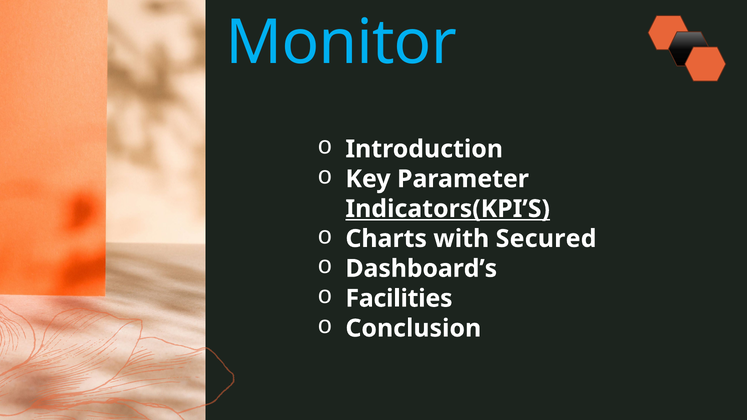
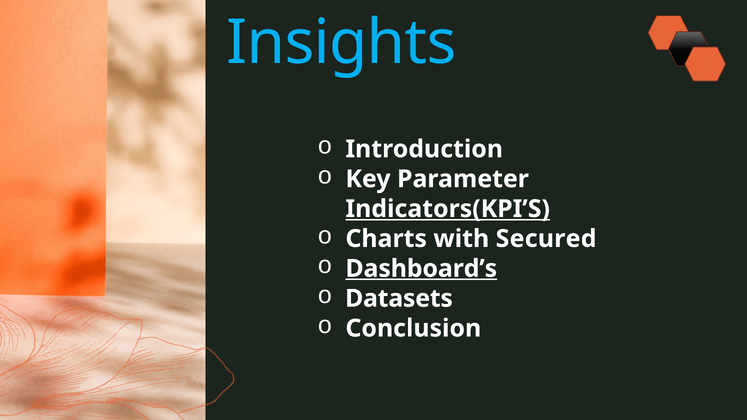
Monitor: Monitor -> Insights (341, 43)
Dashboard’s underline: none -> present (421, 269)
Facilities: Facilities -> Datasets (399, 299)
